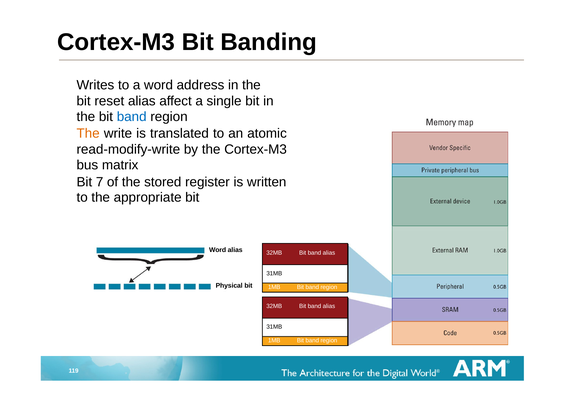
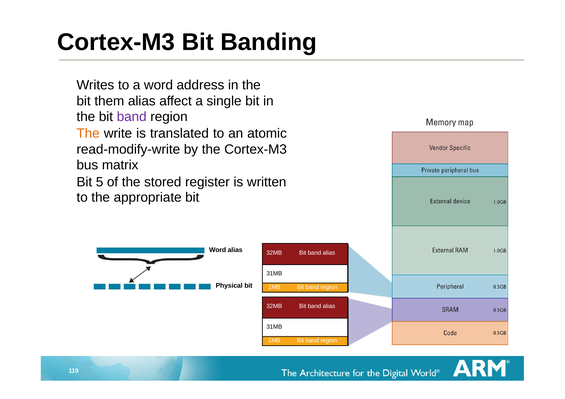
reset: reset -> them (109, 101)
band colour: blue -> purple (132, 117)
7: 7 -> 5 (100, 182)
